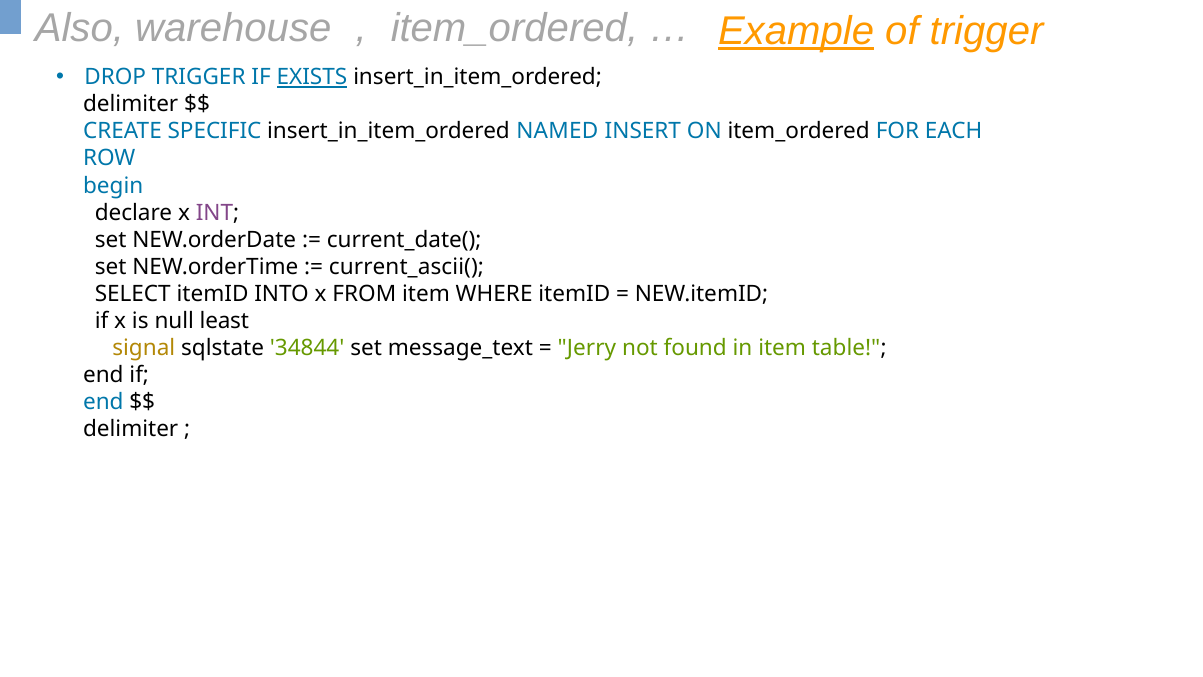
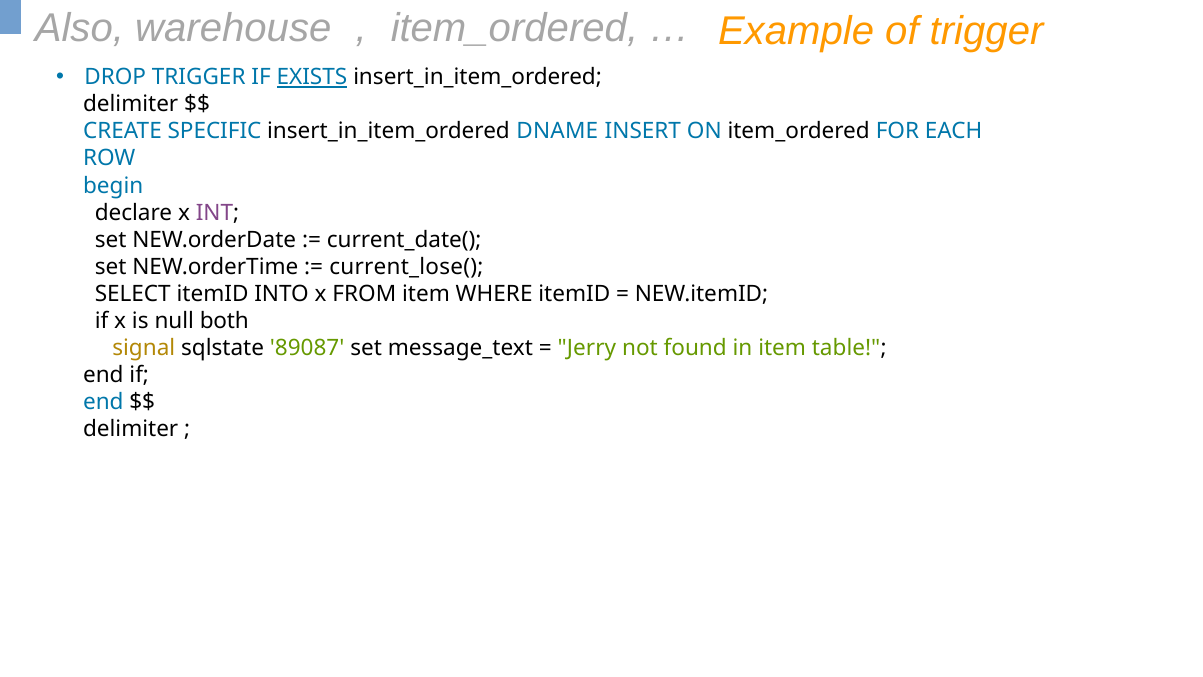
Example underline: present -> none (796, 31)
NAMED: NAMED -> DNAME (557, 131)
current_ascii(: current_ascii( -> current_lose( (406, 267)
least: least -> both (224, 321)
34844: 34844 -> 89087 (307, 348)
